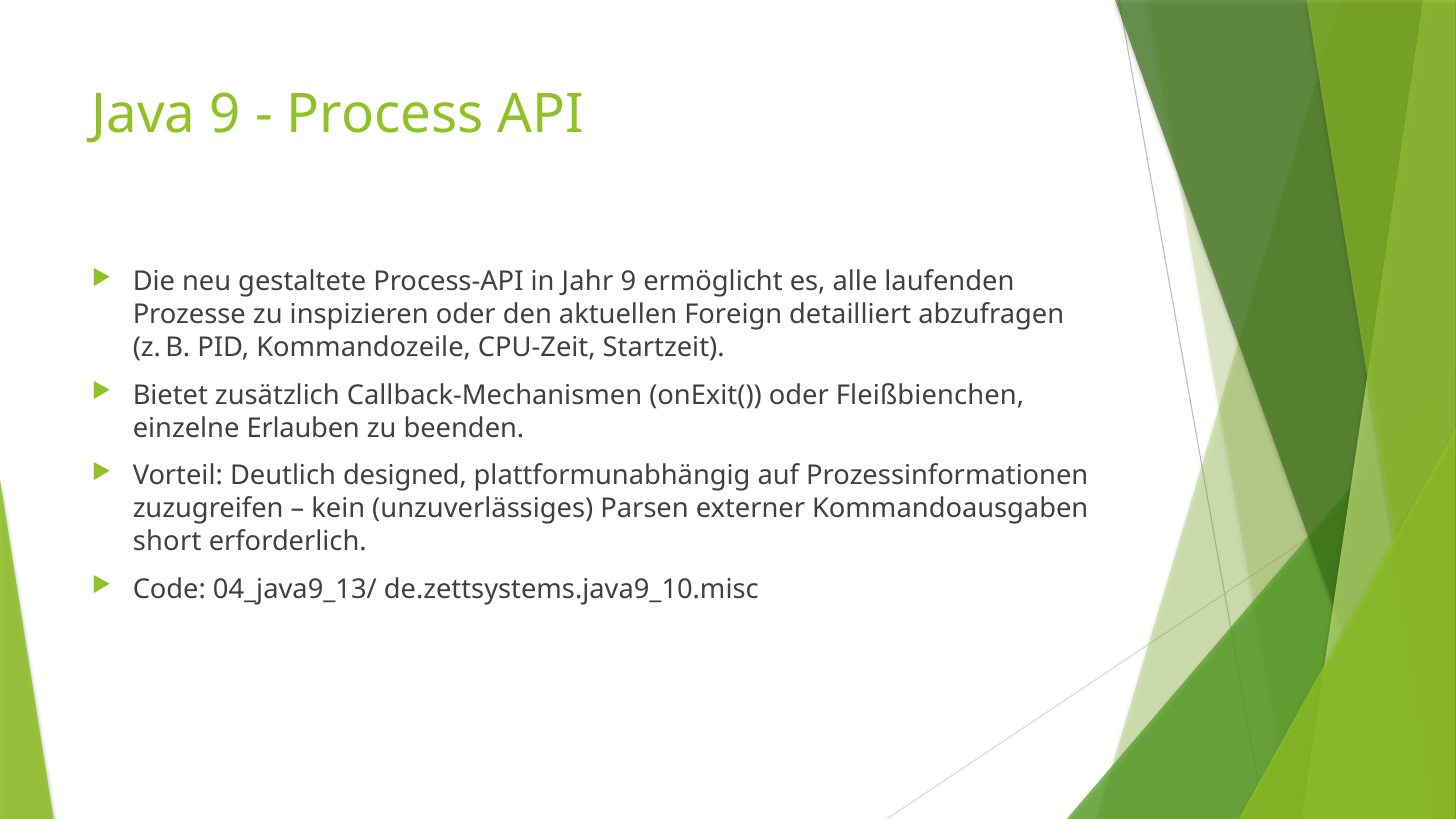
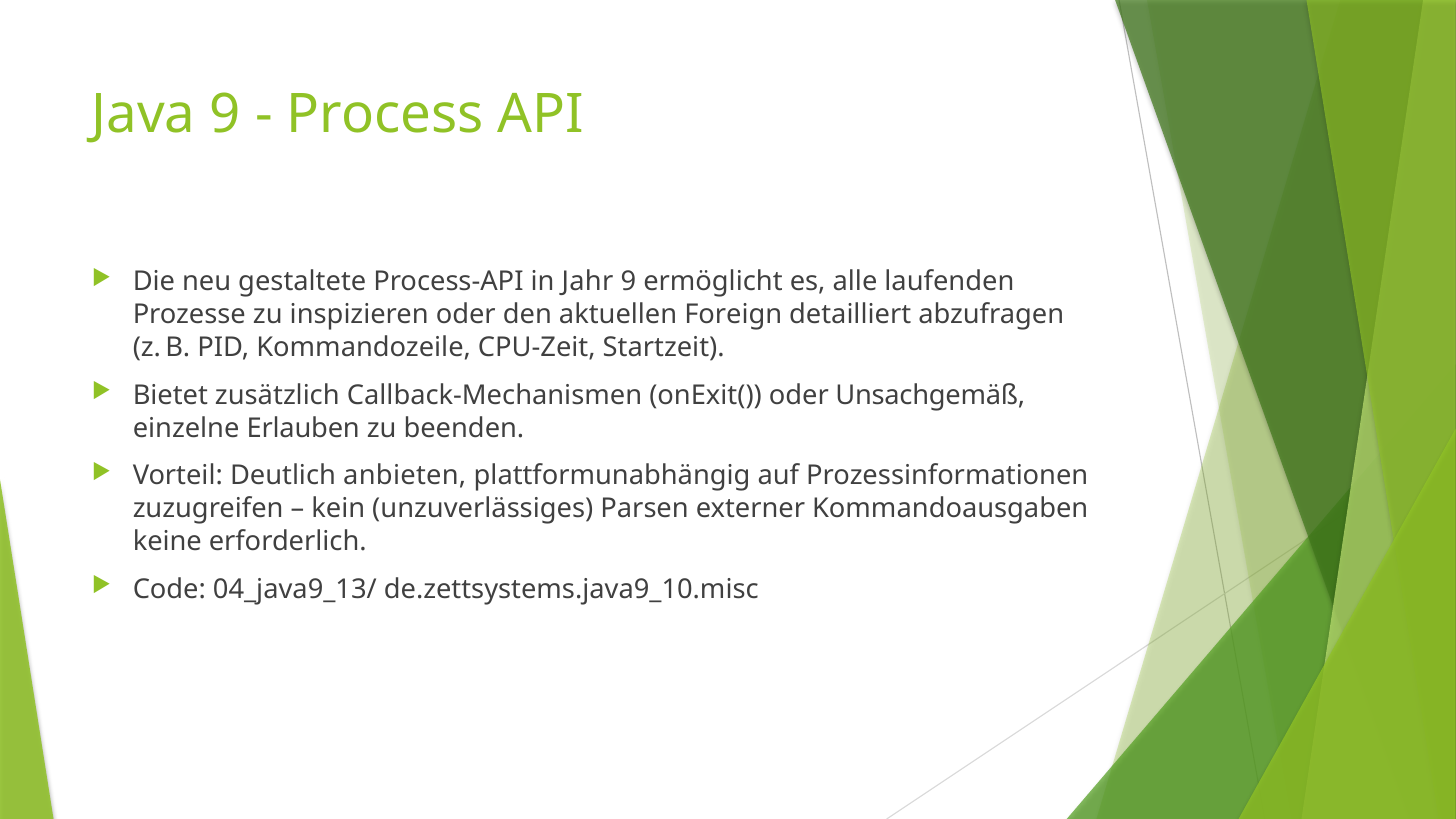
Fleißbienchen: Fleißbienchen -> Unsachgemäß (930, 395)
designed: designed -> anbieten (405, 476)
short: short -> keine (167, 541)
